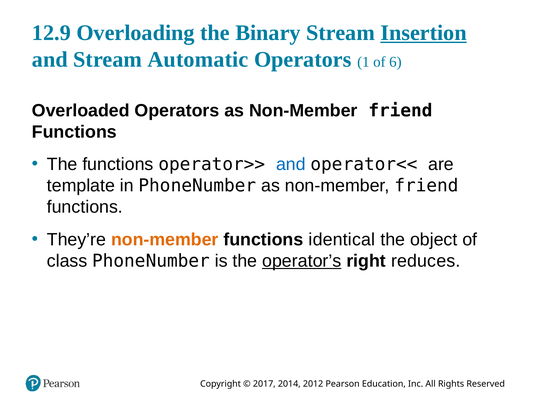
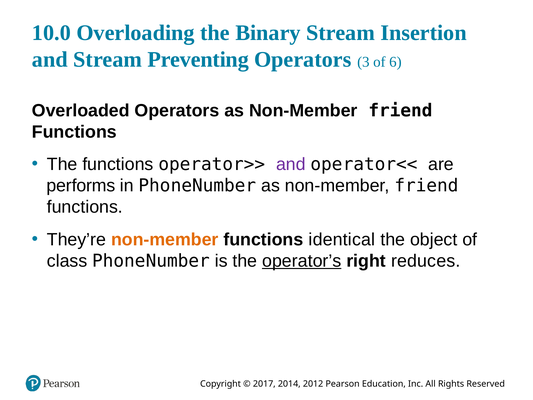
12.9: 12.9 -> 10.0 (51, 33)
Insertion underline: present -> none (424, 33)
Automatic: Automatic -> Preventing (198, 59)
1: 1 -> 3 (363, 62)
and colour: blue -> purple (291, 164)
template: template -> performs (81, 186)
